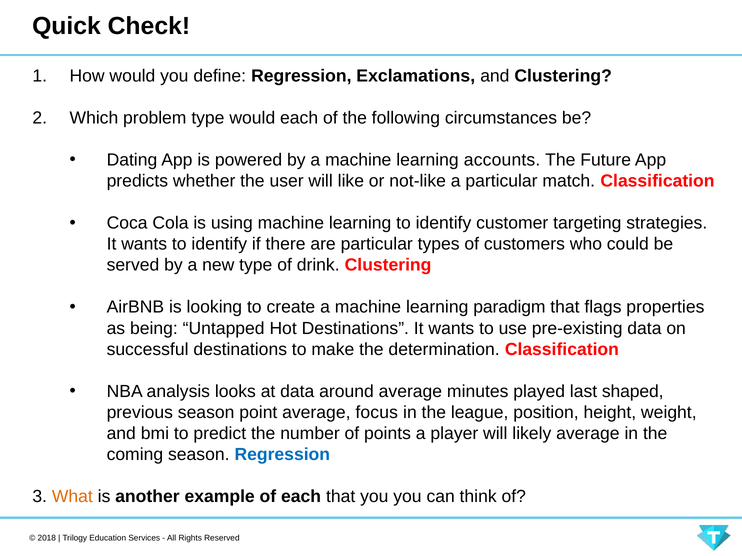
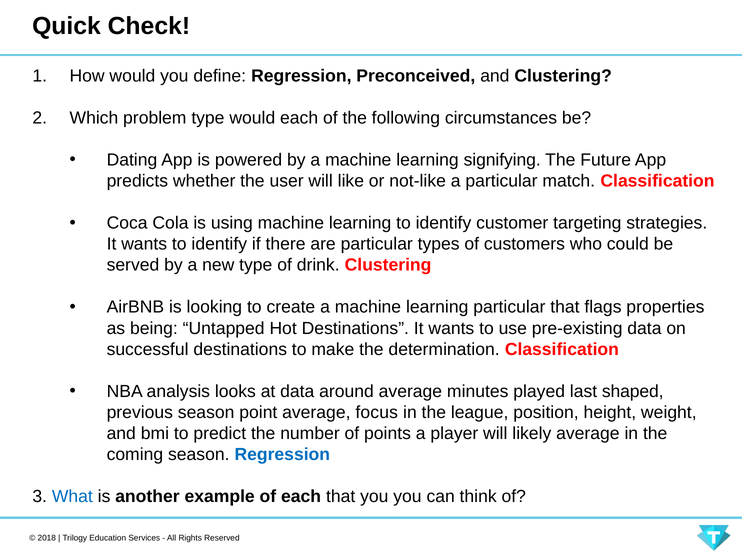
Exclamations: Exclamations -> Preconceived (416, 76)
accounts: accounts -> signifying (502, 160)
learning paradigm: paradigm -> particular (509, 307)
What colour: orange -> blue (72, 497)
